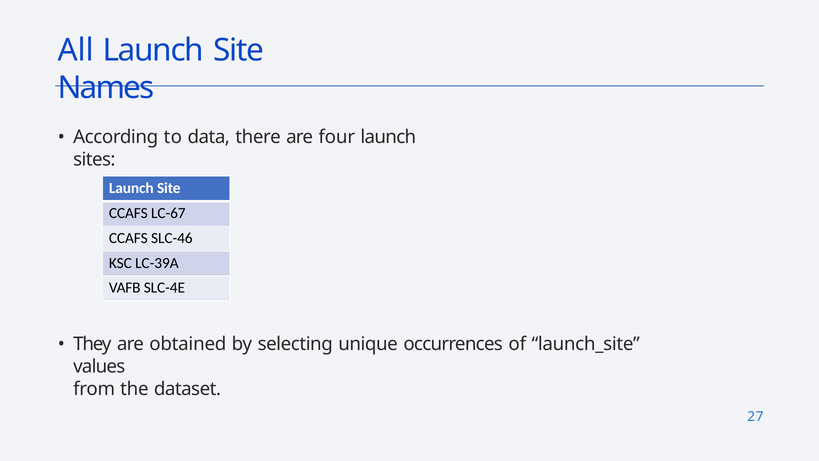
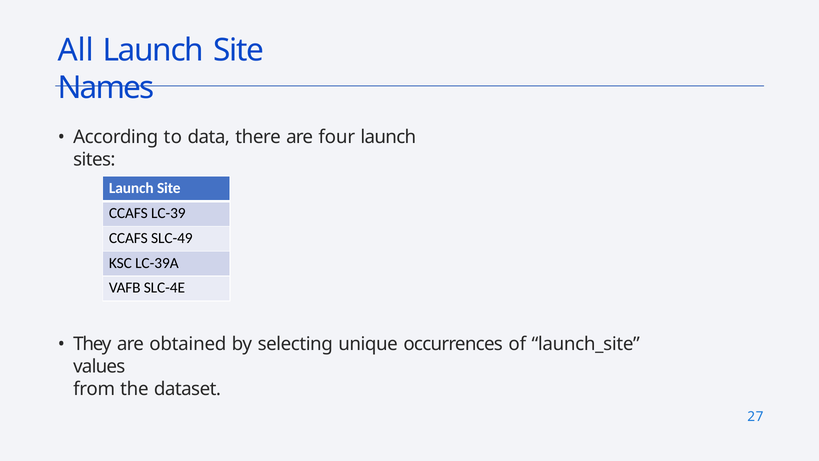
LC-67: LC-67 -> LC-39 (168, 213)
SLC-46: SLC-46 -> SLC-49 (172, 238)
